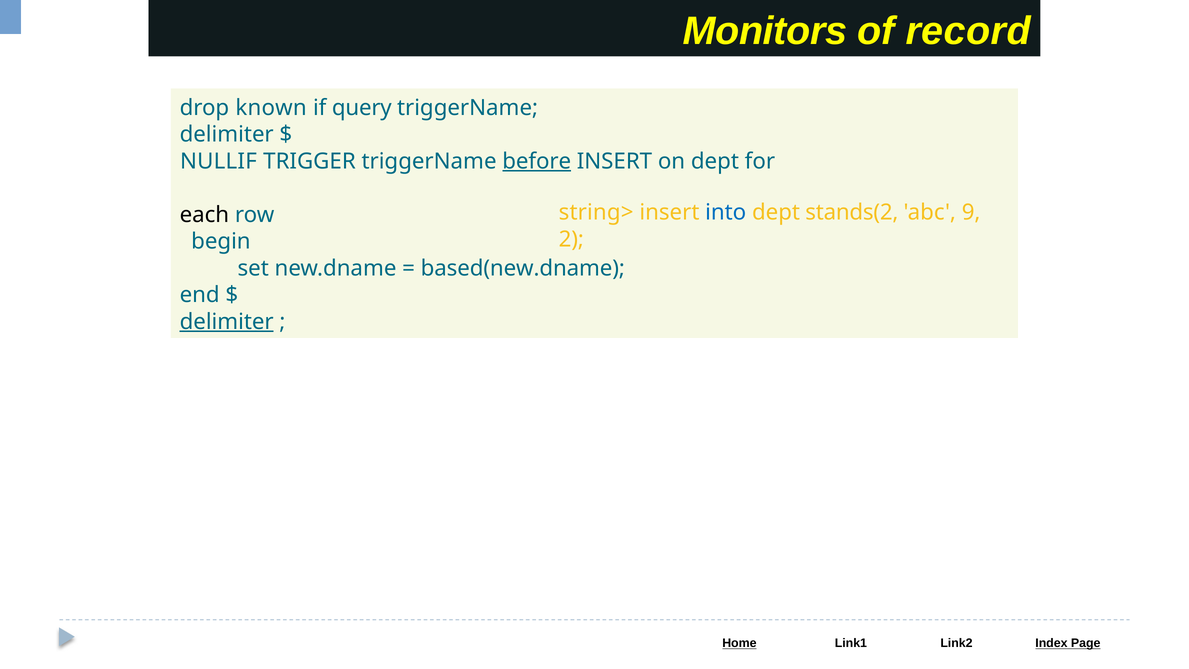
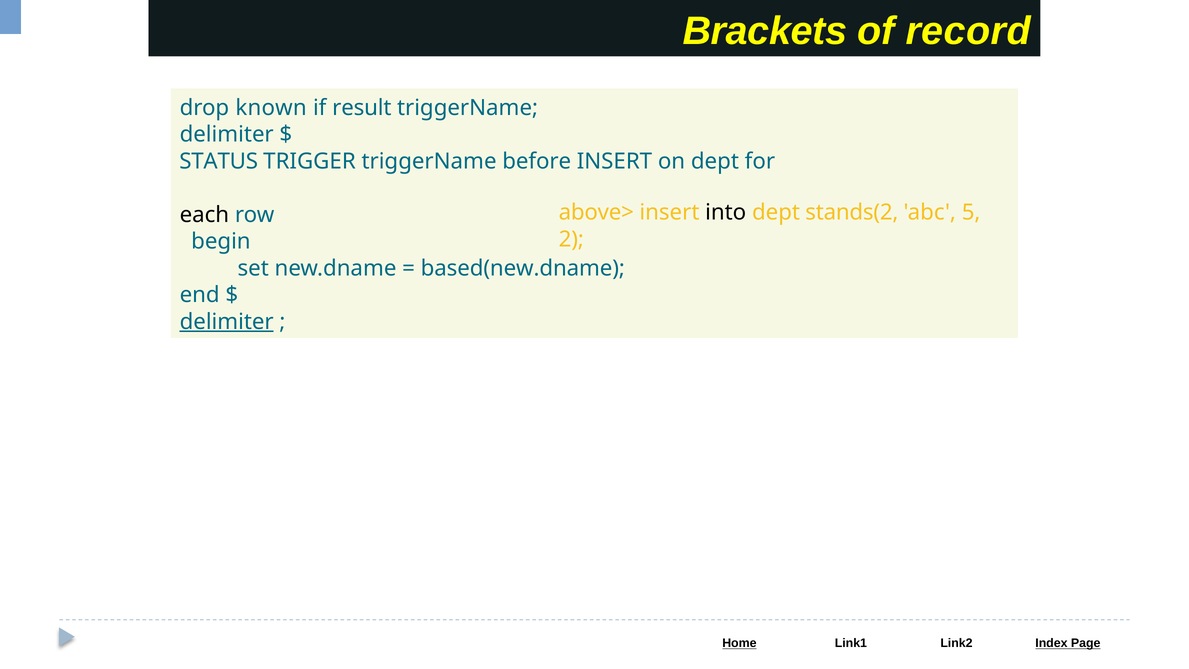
Monitors: Monitors -> Brackets (765, 31)
query: query -> result (362, 108)
NULLIF: NULLIF -> STATUS (219, 161)
before underline: present -> none (537, 161)
string>: string> -> above> (596, 212)
into colour: blue -> black (726, 212)
9: 9 -> 5 (971, 212)
